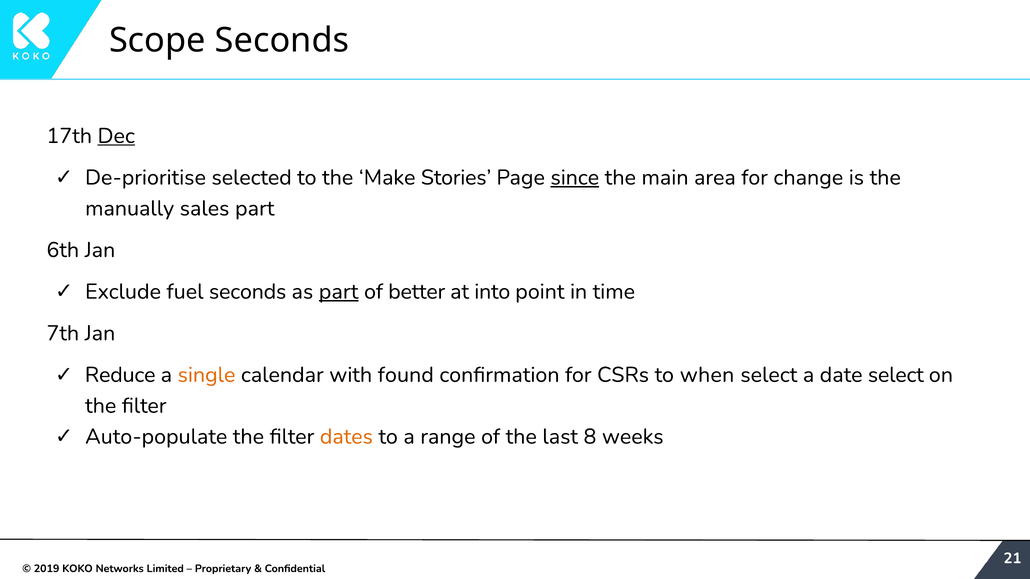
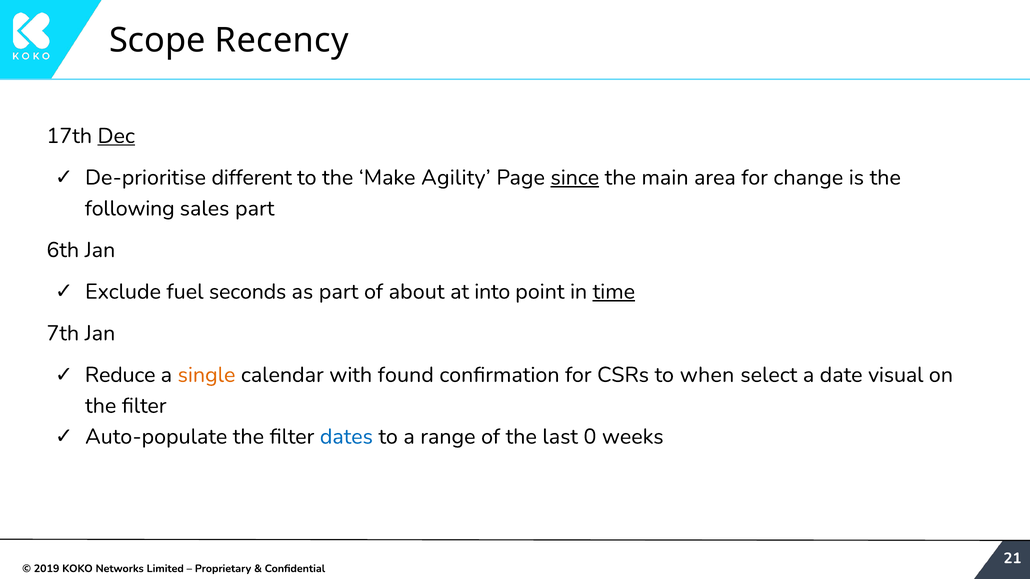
Scope Seconds: Seconds -> Recency (282, 41)
selected: selected -> different (252, 178)
Stories: Stories -> Agility (456, 178)
manually: manually -> following (130, 208)
part underline: present -> none (339, 292)
better: better -> about (417, 292)
time underline: none -> present (614, 292)
date select: select -> visual (896, 375)
dates colour: orange -> blue (346, 437)
8: 8 -> 0 (590, 437)
